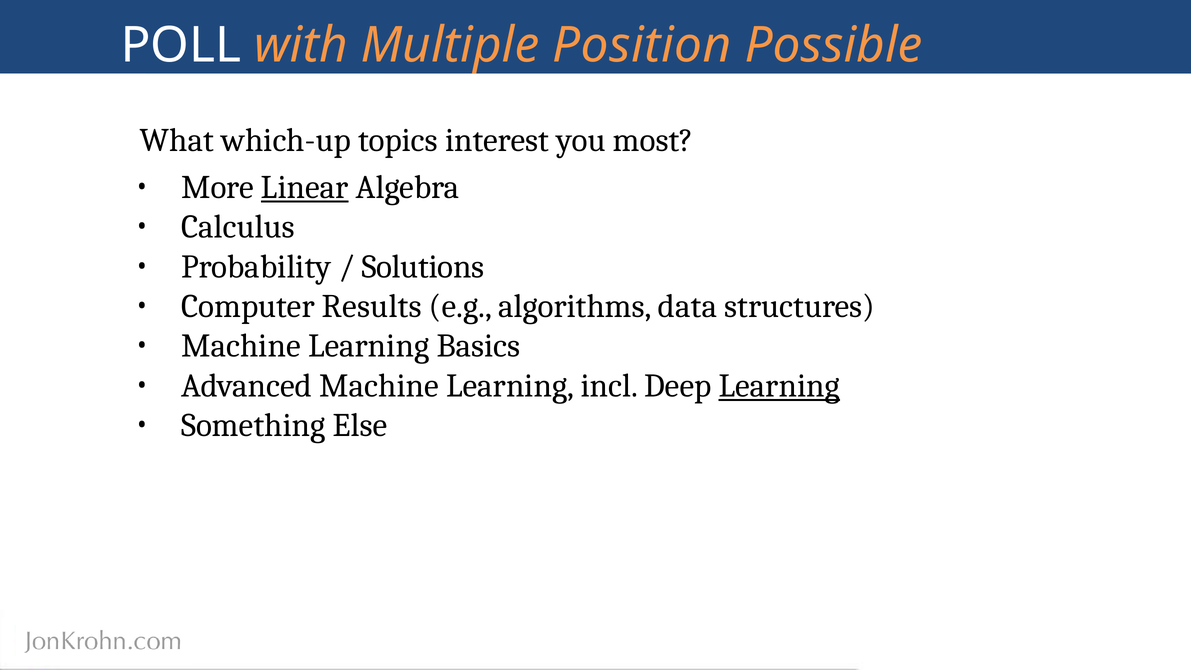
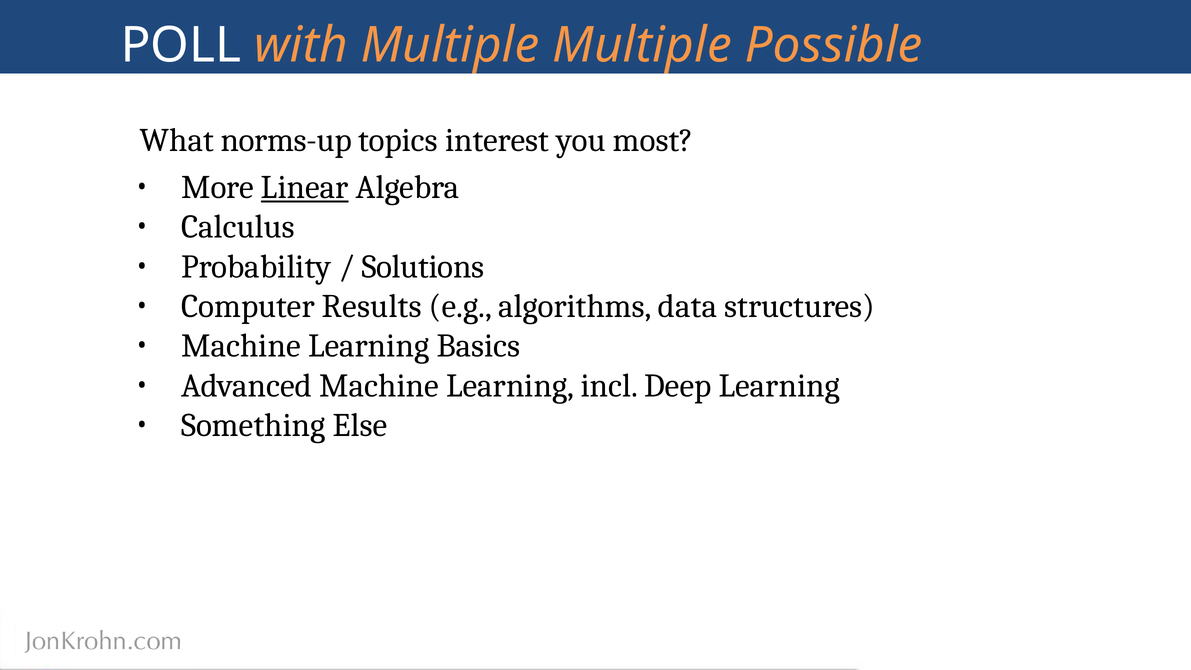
Multiple Position: Position -> Multiple (642, 45)
which-up: which-up -> norms-up (286, 140)
Learning underline: present -> none (779, 386)
